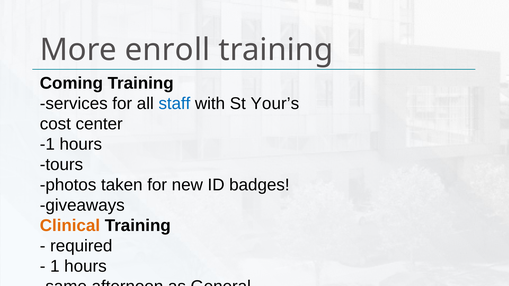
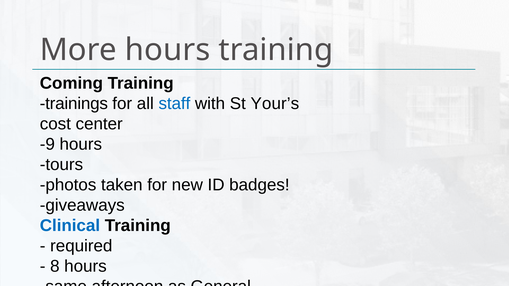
More enroll: enroll -> hours (168, 50)
services: services -> trainings (74, 104)
-1: -1 -> -9 (47, 144)
Clinical colour: orange -> blue (70, 226)
1: 1 -> 8 (55, 267)
